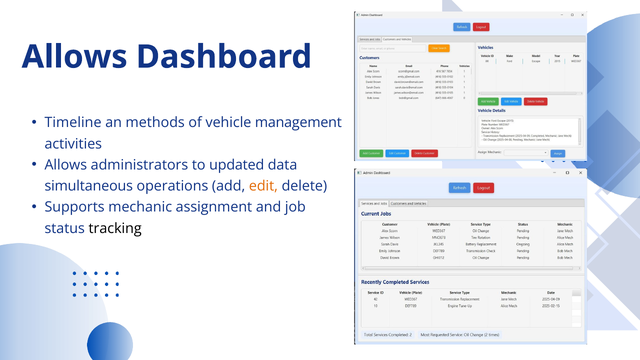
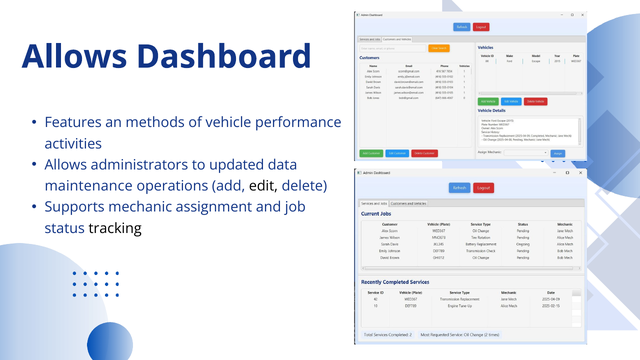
Timeline: Timeline -> Features (73, 123)
management: management -> performance (298, 123)
simultaneous: simultaneous -> maintenance (89, 186)
edit colour: orange -> black (263, 186)
